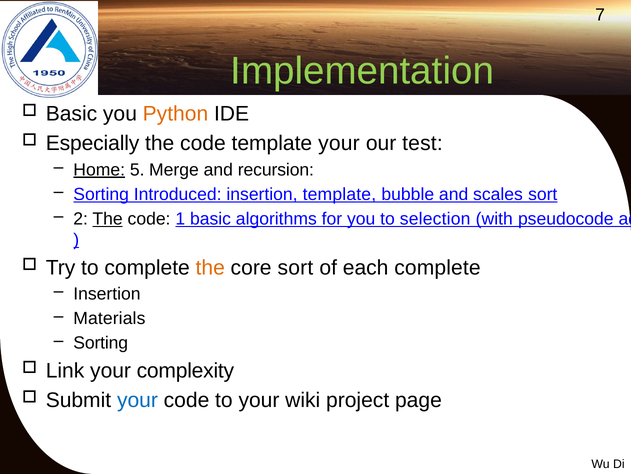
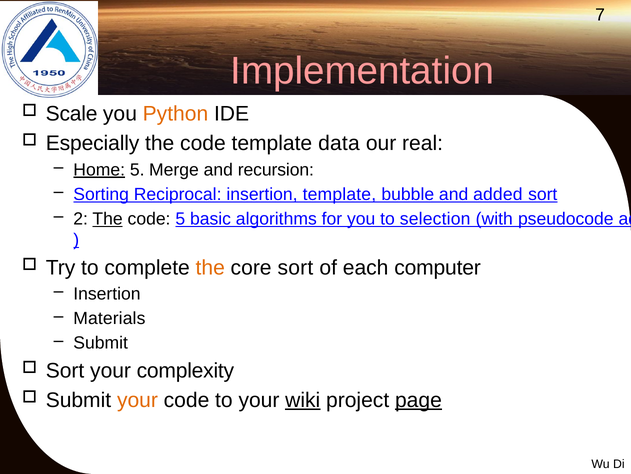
Implementation colour: light green -> pink (362, 71)
Basic: Basic -> Scale (72, 114)
template your: your -> data (339, 143)
test: test -> real (423, 143)
Introduced: Introduced -> Reciprocal (178, 194)
and scales: scales -> added (498, 194)
code 1: 1 -> 5 (180, 219)
each complete: complete -> computer (438, 267)
Sorting: Sorting -> Submit (101, 343)
Link: Link -> Sort (65, 370)
your colour: blue -> orange (137, 400)
wiki underline: none -> present (303, 400)
page underline: none -> present (418, 400)
